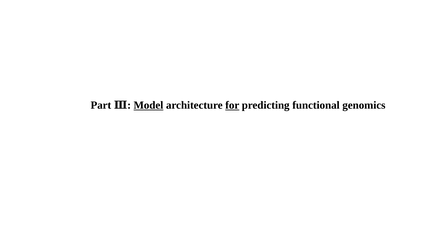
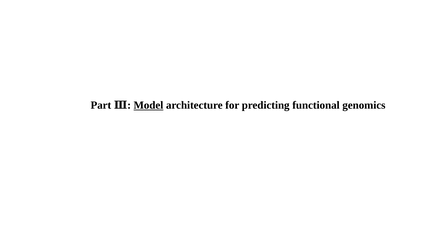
for underline: present -> none (232, 105)
